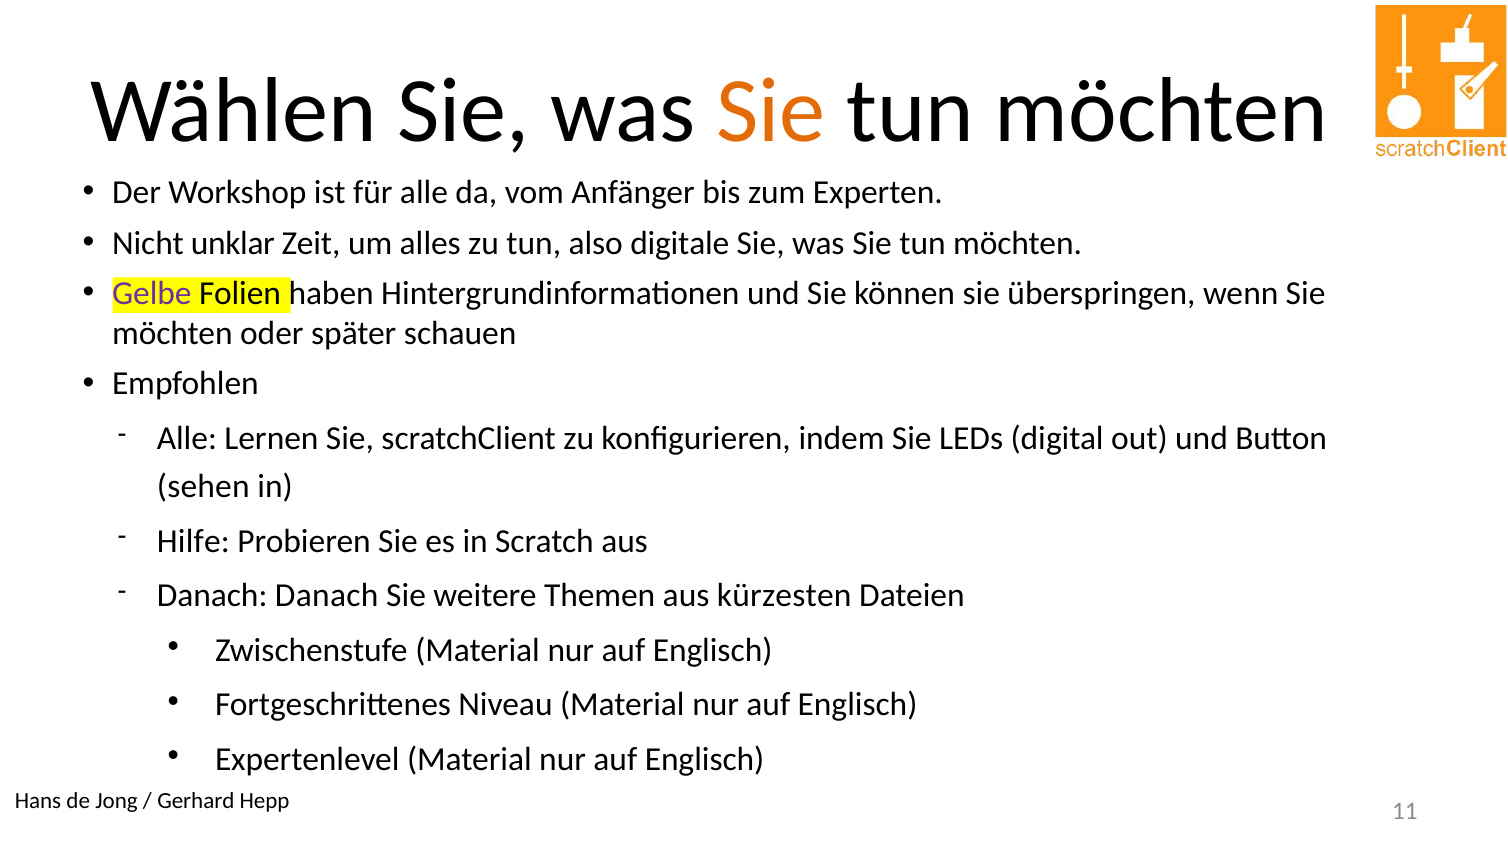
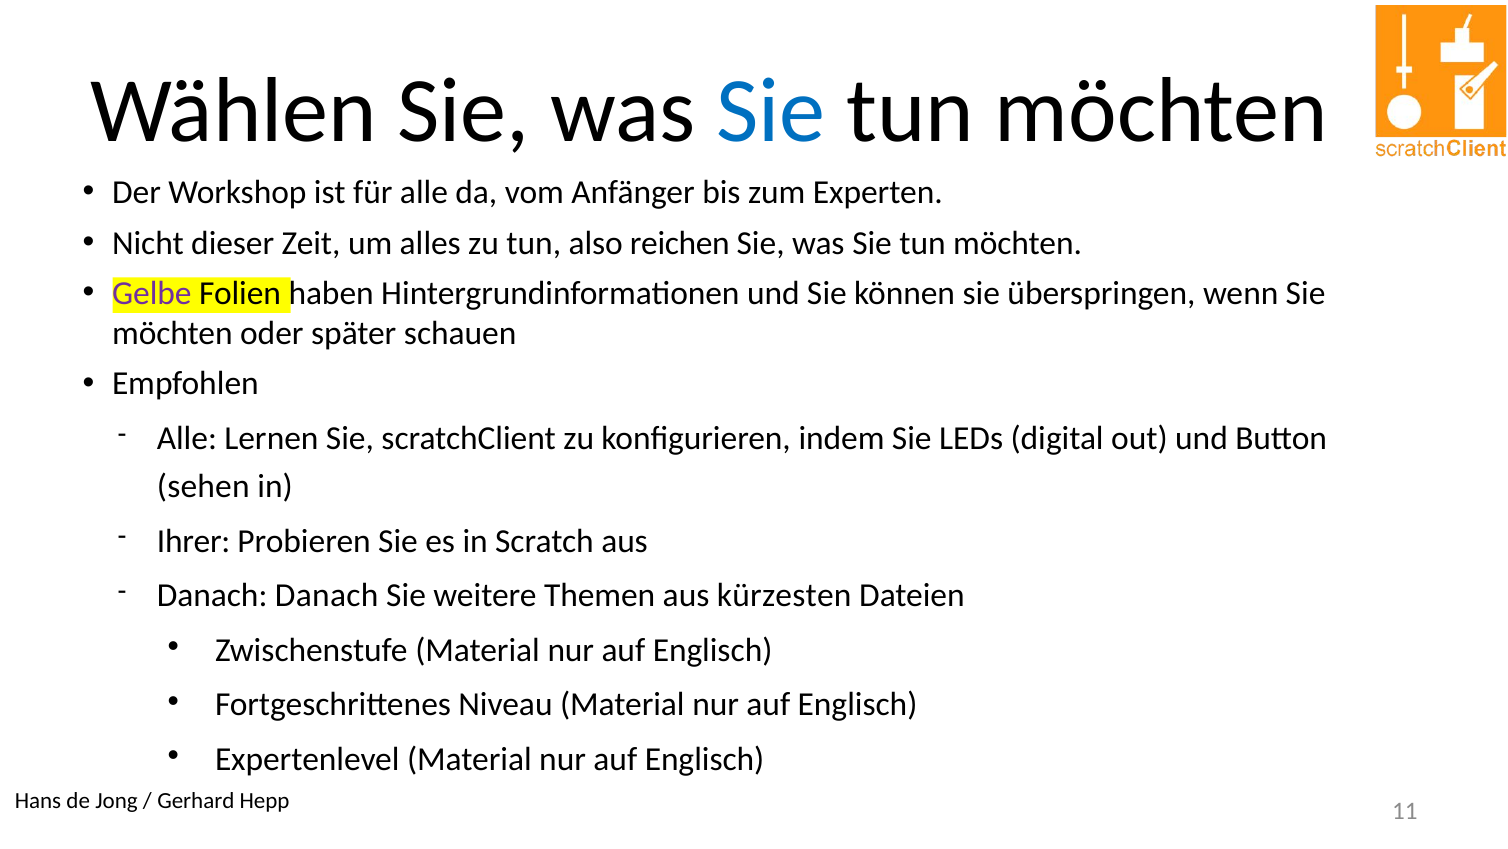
Sie colour: orange -> blue (771, 111)
unklar: unklar -> dieser (233, 243)
digitale: digitale -> reichen (680, 243)
Hilfe: Hilfe -> Ihrer (194, 541)
